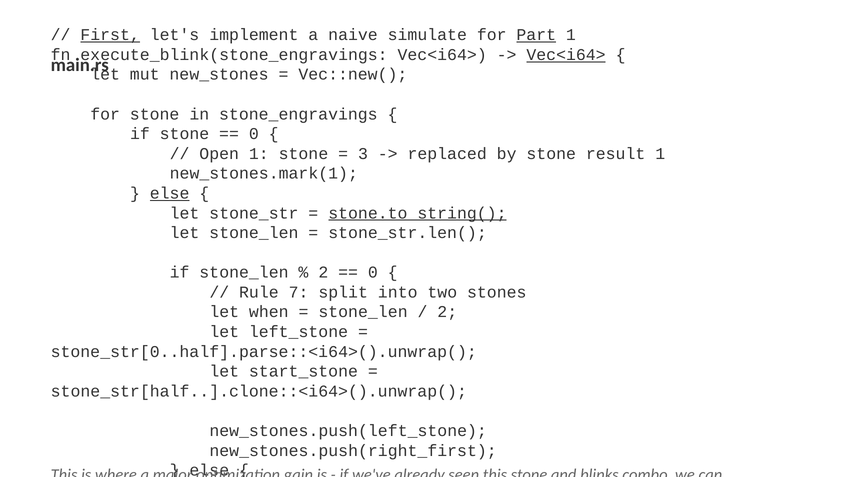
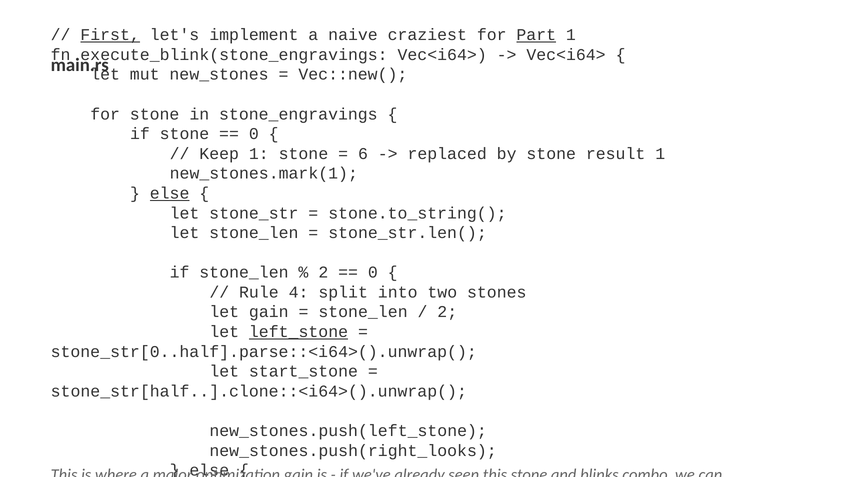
simulate: simulate -> craziest (427, 35)
Vec<i64> underline: present -> none (566, 55)
Open: Open -> Keep (219, 154)
3: 3 -> 6 (363, 154)
stone.to_string( underline: present -> none (417, 213)
7: 7 -> 4 (299, 292)
let when: when -> gain (269, 312)
left_stone underline: none -> present (299, 332)
new_stones.push(right_first: new_stones.push(right_first -> new_stones.push(right_looks (353, 451)
